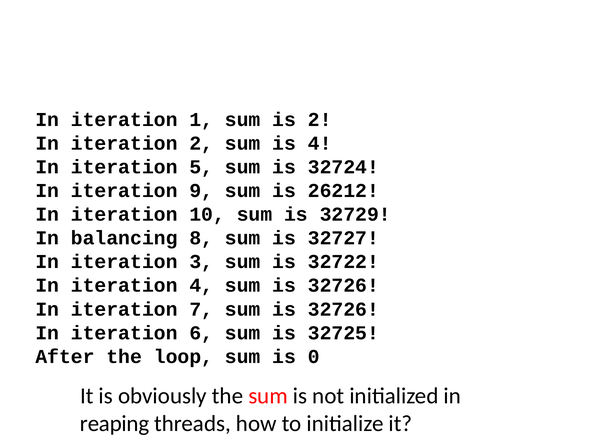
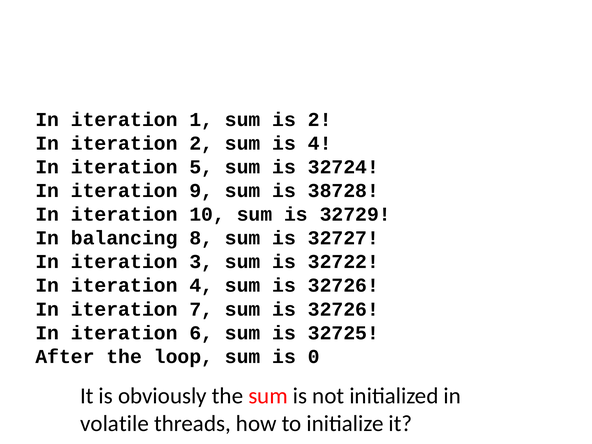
26212: 26212 -> 38728 (343, 191)
reaping: reaping -> volatile (114, 424)
